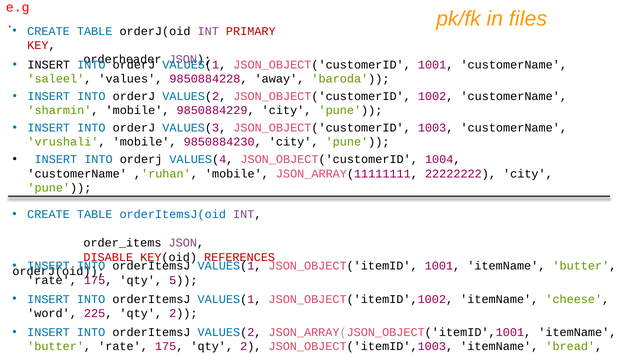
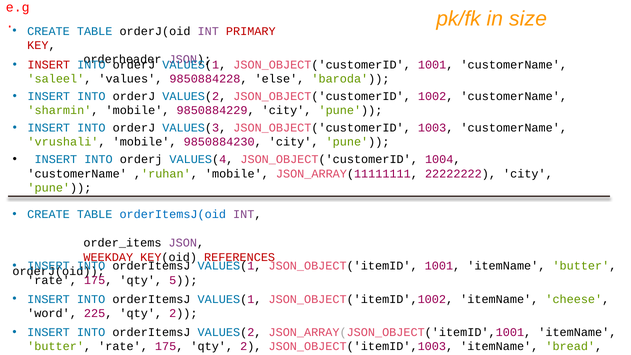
files: files -> size (528, 19)
INSERT colour: black -> red (49, 65)
away: away -> else (279, 79)
DISABLE: DISABLE -> WEEKDAY (108, 257)
